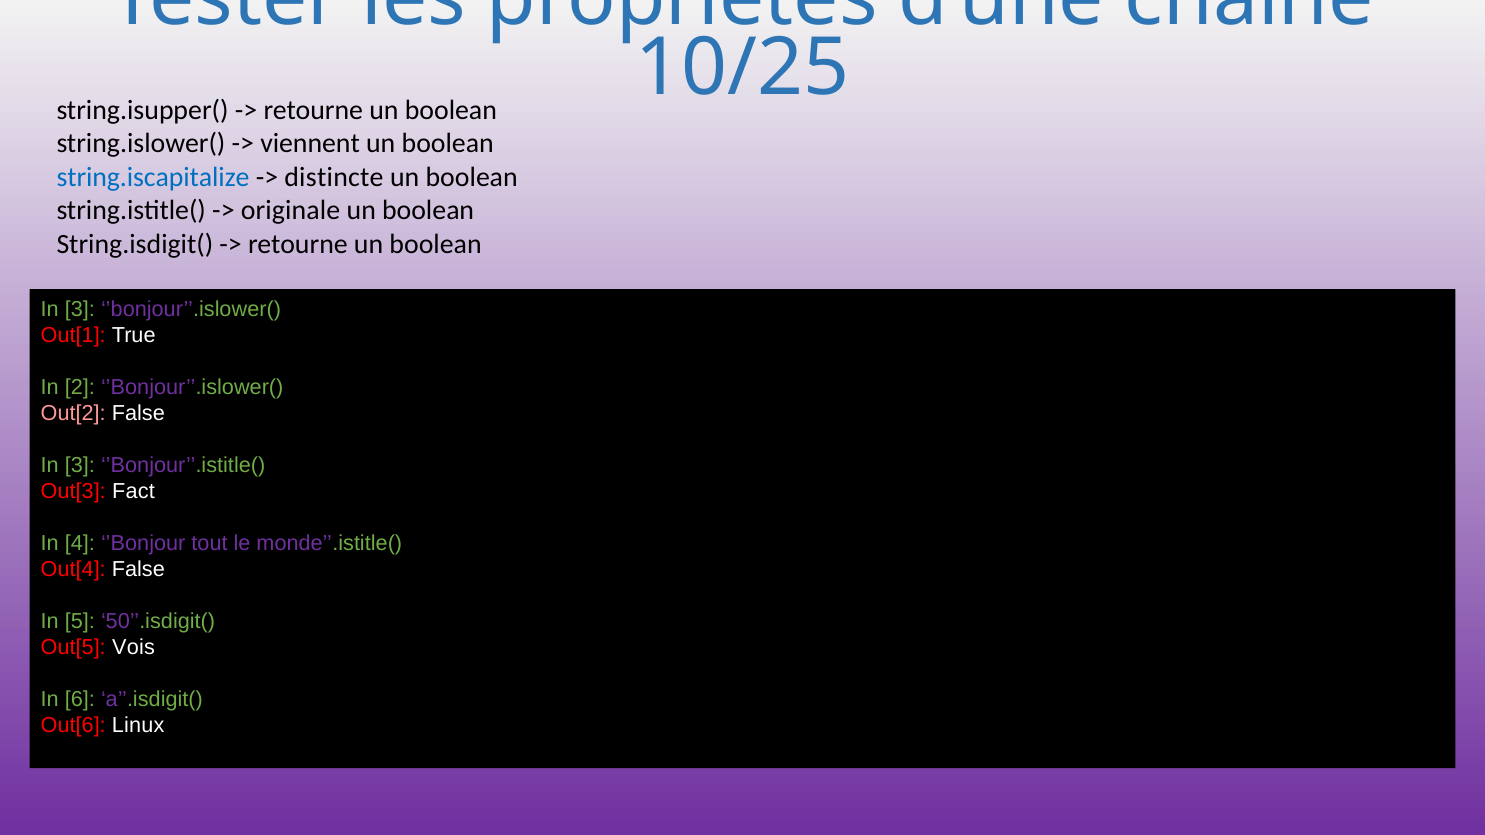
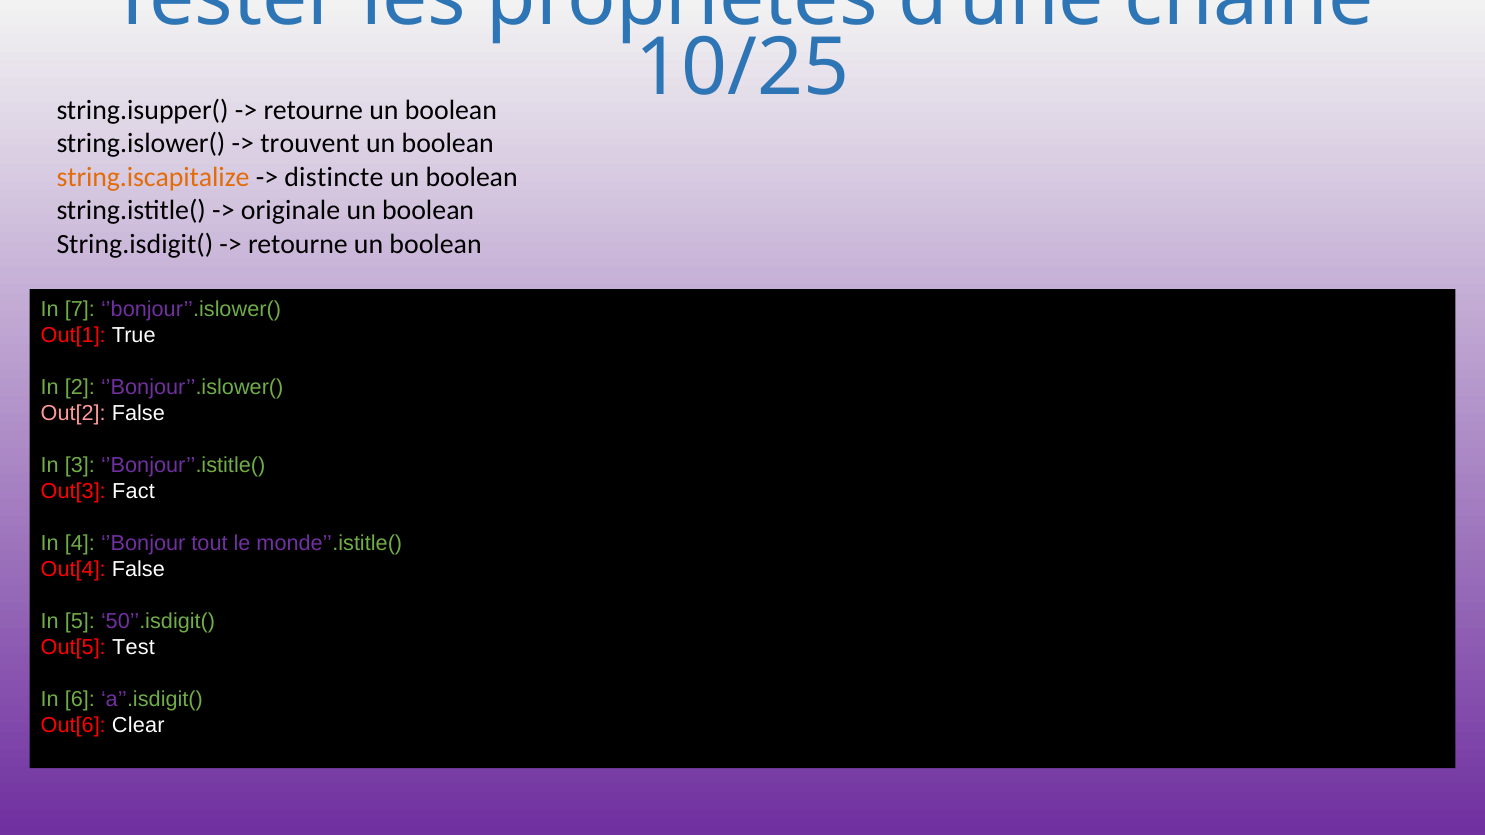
viennent: viennent -> trouvent (310, 144)
string.iscapitalize colour: blue -> orange (153, 177)
3: 3 -> 7 (80, 309)
Vois: Vois -> Test (134, 647)
Linux: Linux -> Clear (138, 725)
